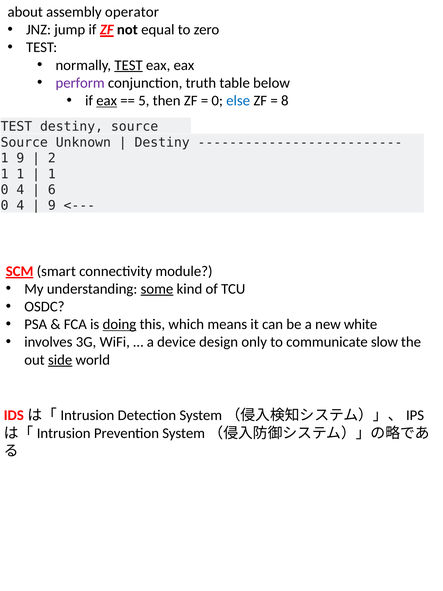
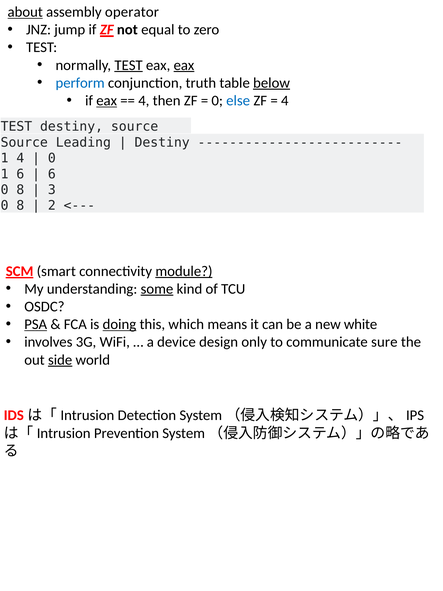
about underline: none -> present (25, 12)
eax underline: none -> present (184, 65)
perform colour: purple -> blue (80, 83)
below underline: none -> present (272, 83)
5: 5 -> 4 (144, 101)
8: 8 -> 4 (285, 101)
Unknown: Unknown -> Leading (83, 143)
1 9: 9 -> 4 (20, 158)
2: 2 -> 0 (52, 158)
1 1: 1 -> 6 (20, 174)
1: 1 -> 6 (52, 174)
4: 4 -> 8 (20, 190)
6: 6 -> 3 (52, 190)
4: 4 -> 8 (20, 205)
9: 9 -> 2 (52, 205)
module underline: none -> present (184, 271)
PSA underline: none -> present (36, 324)
slow: slow -> sure (384, 342)
